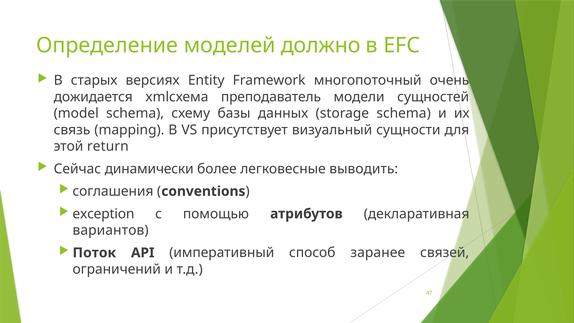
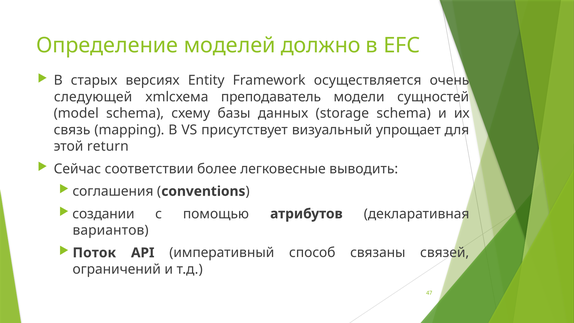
многопоточный: многопоточный -> осуществляется (368, 80)
дожидается: дожидается -> следующей (93, 97)
сущности: сущности -> упрощает (408, 130)
динамически: динамически -> соответствии (149, 169)
exception: exception -> создании (103, 214)
заранее: заранее -> связаны (378, 253)
